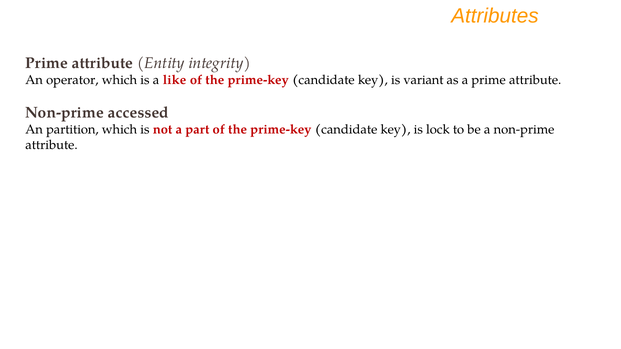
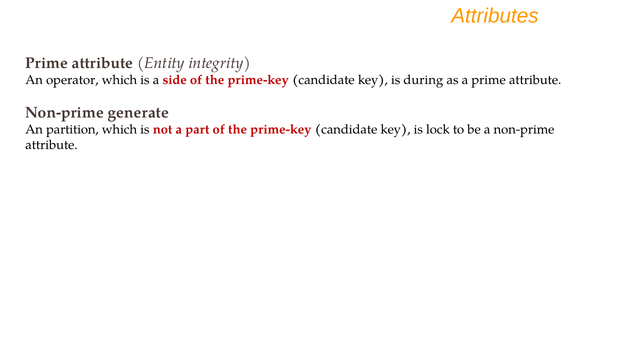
like: like -> side (175, 80)
variant: variant -> during (423, 80)
accessed: accessed -> generate (138, 113)
